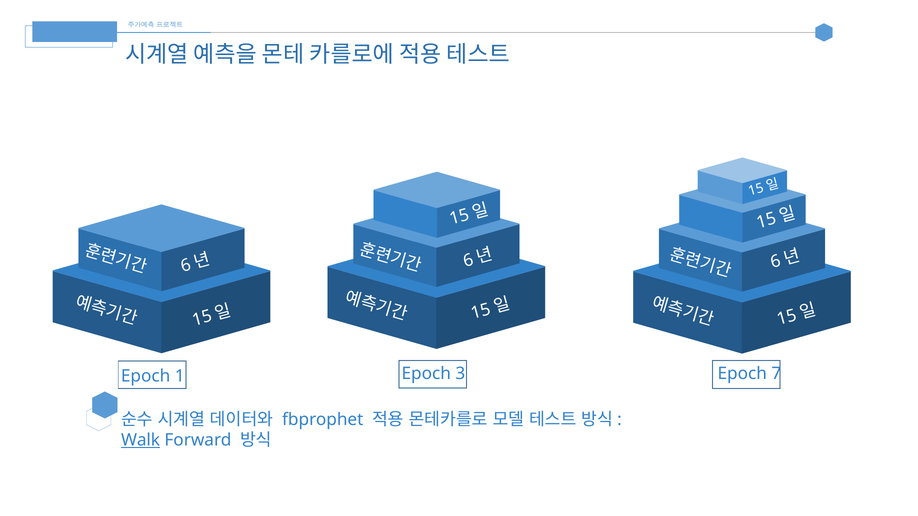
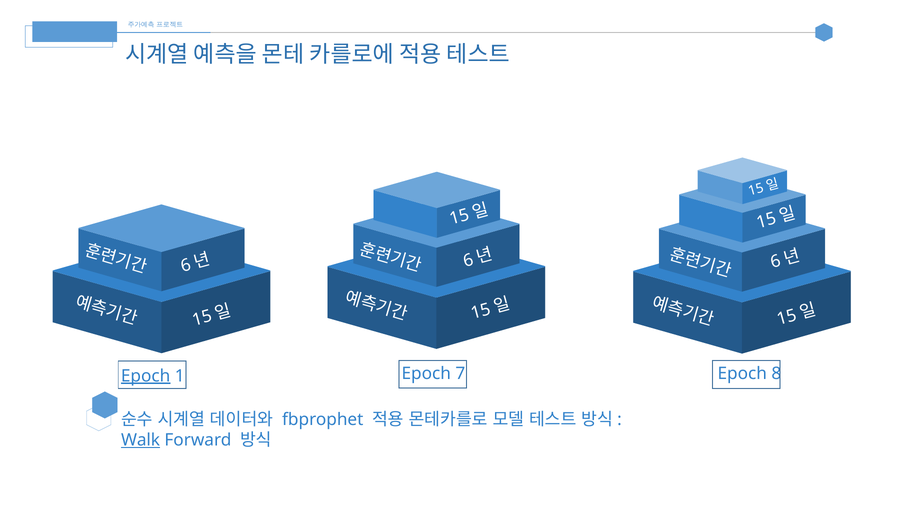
3: 3 -> 7 (460, 374)
Epoch underline: none -> present (146, 376)
7: 7 -> 8 (776, 374)
